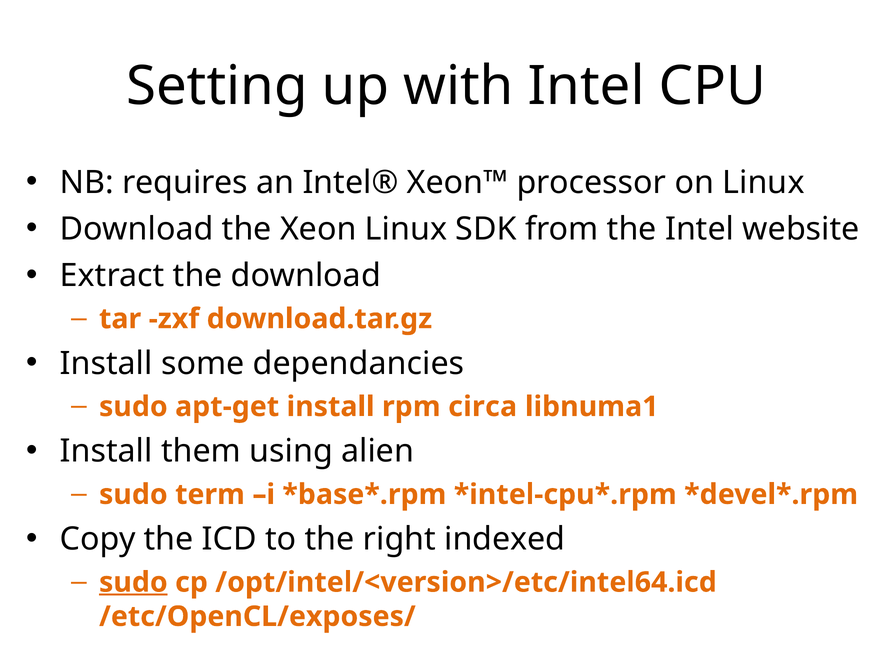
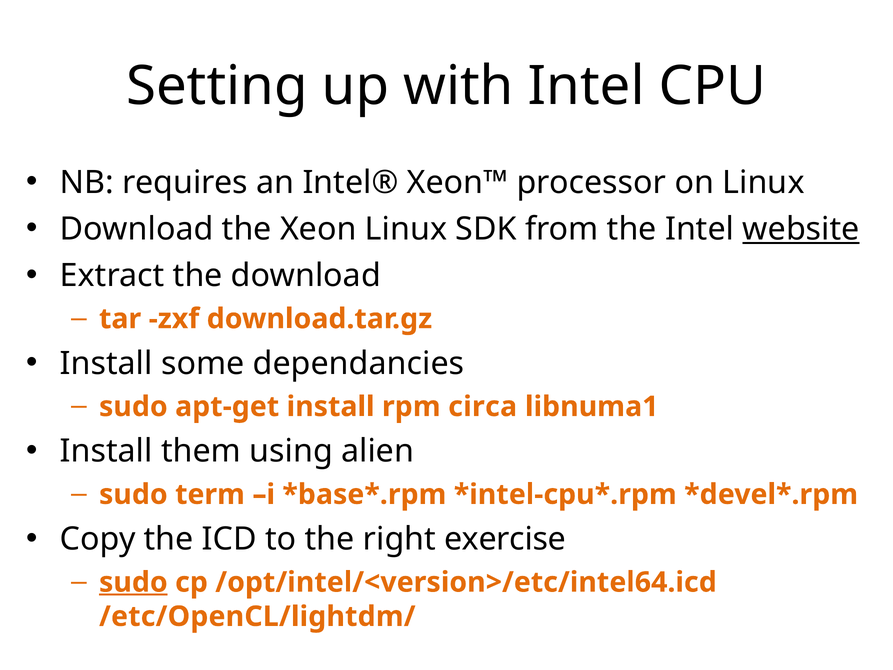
website underline: none -> present (801, 229)
indexed: indexed -> exercise (505, 539)
/etc/OpenCL/exposes/: /etc/OpenCL/exposes/ -> /etc/OpenCL/lightdm/ (257, 616)
